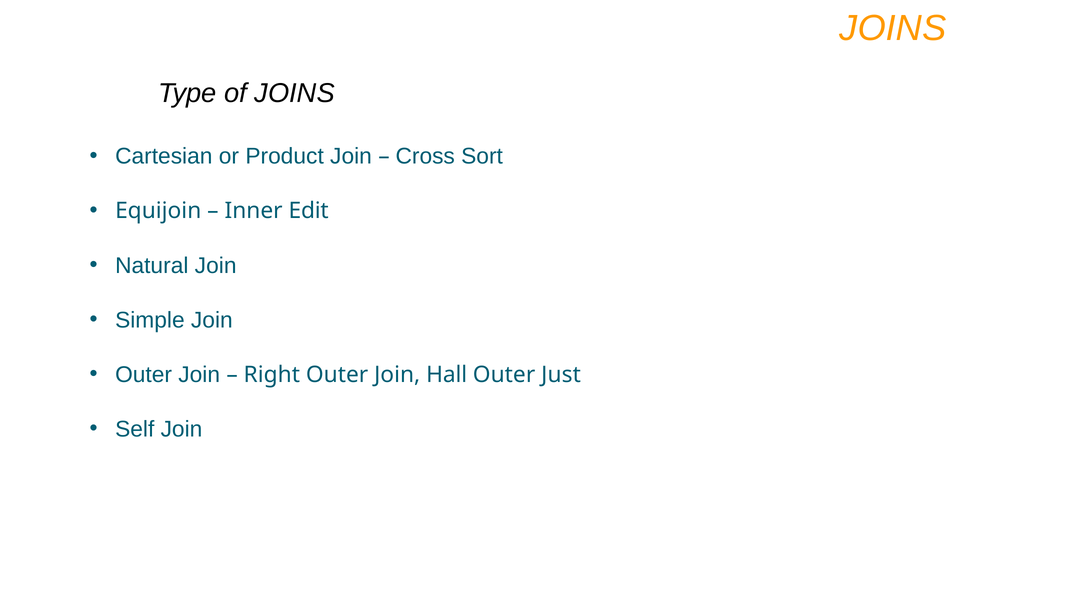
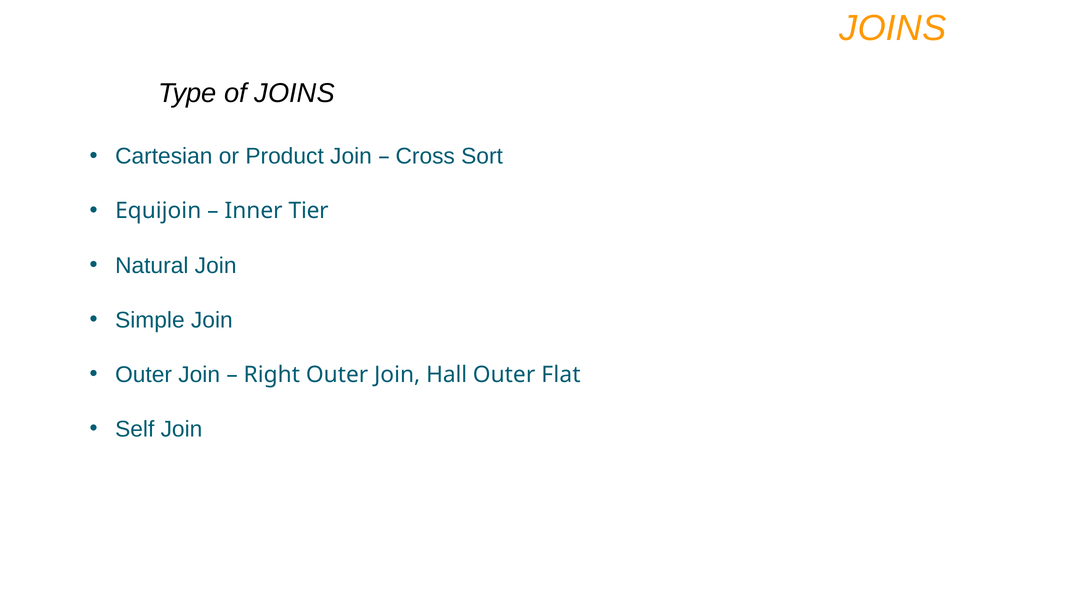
Edit: Edit -> Tier (309, 211)
Just: Just -> Flat (561, 375)
